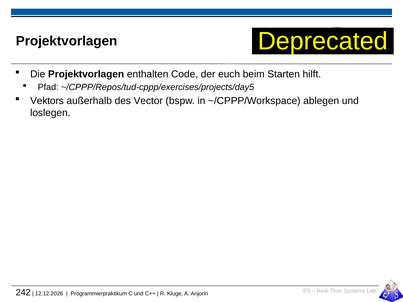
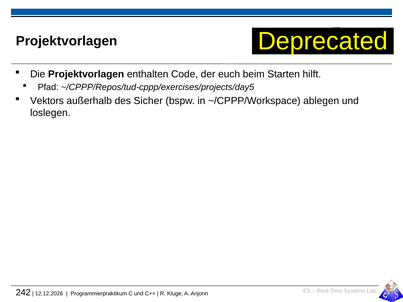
Vector: Vector -> Sicher (148, 101)
